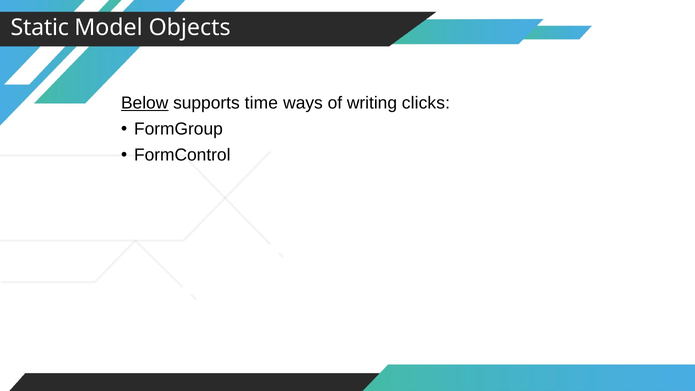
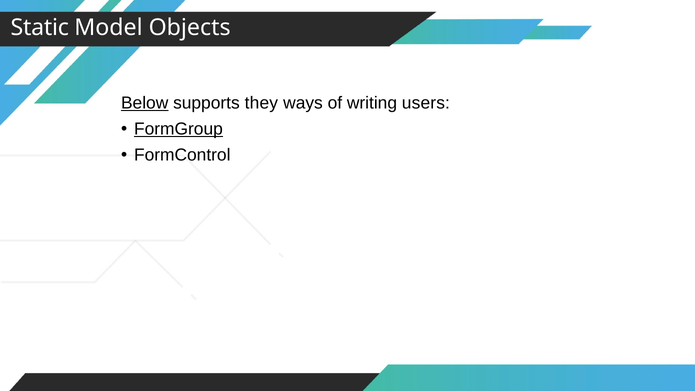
time: time -> they (261, 103)
clicks: clicks -> users (426, 103)
FormGroup underline: none -> present (178, 129)
